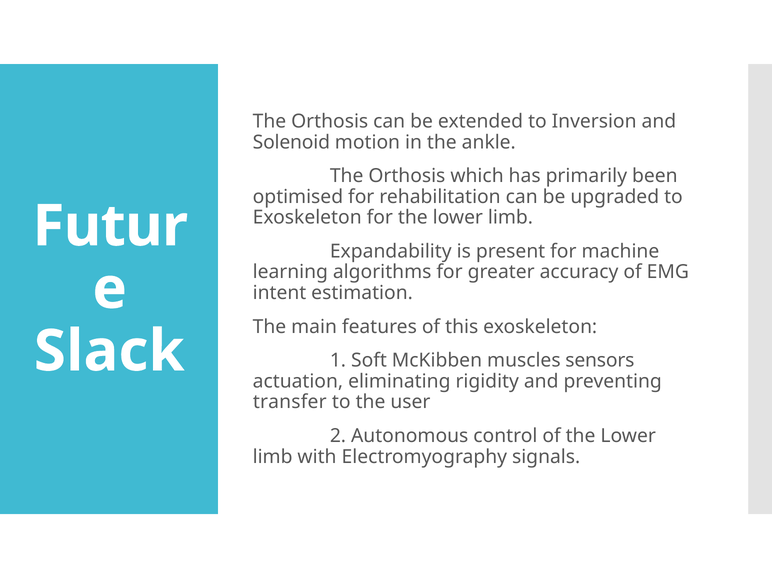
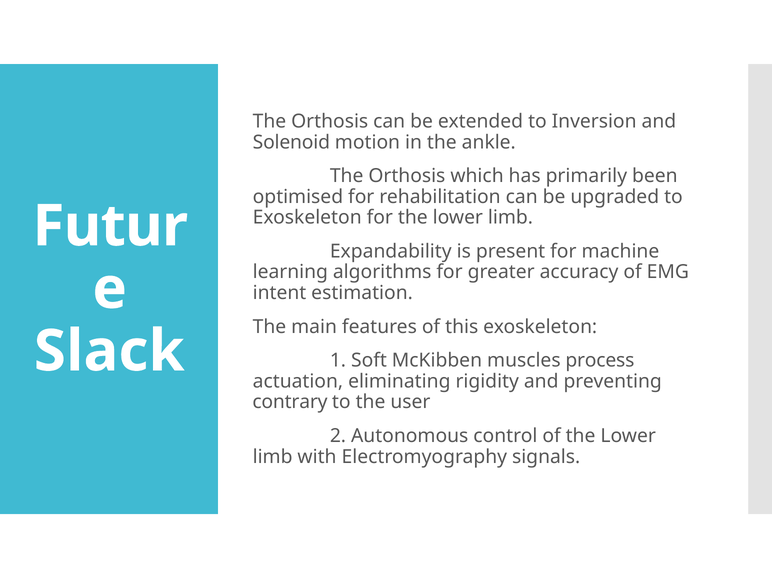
sensors: sensors -> process (600, 360)
transfer: transfer -> contrary (290, 402)
